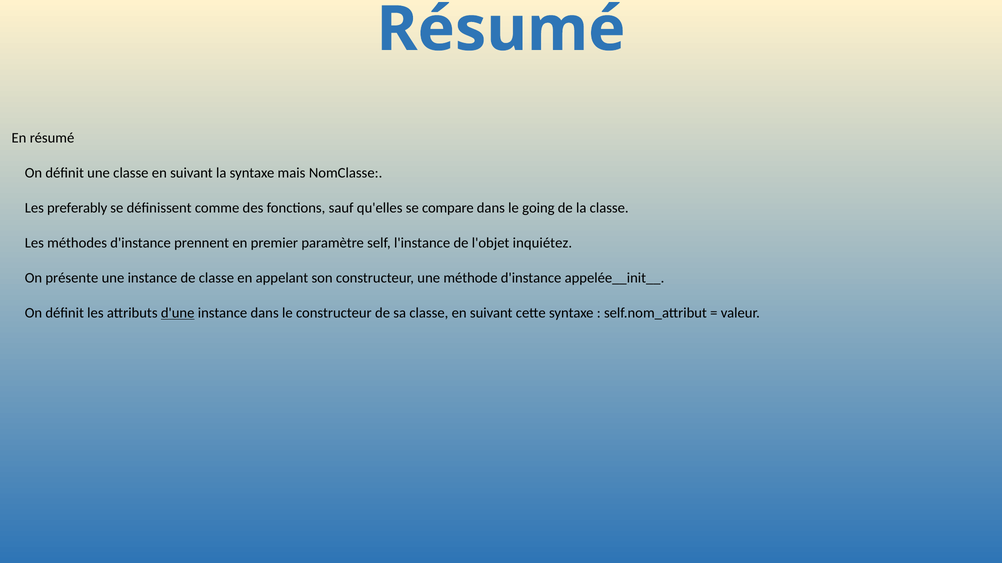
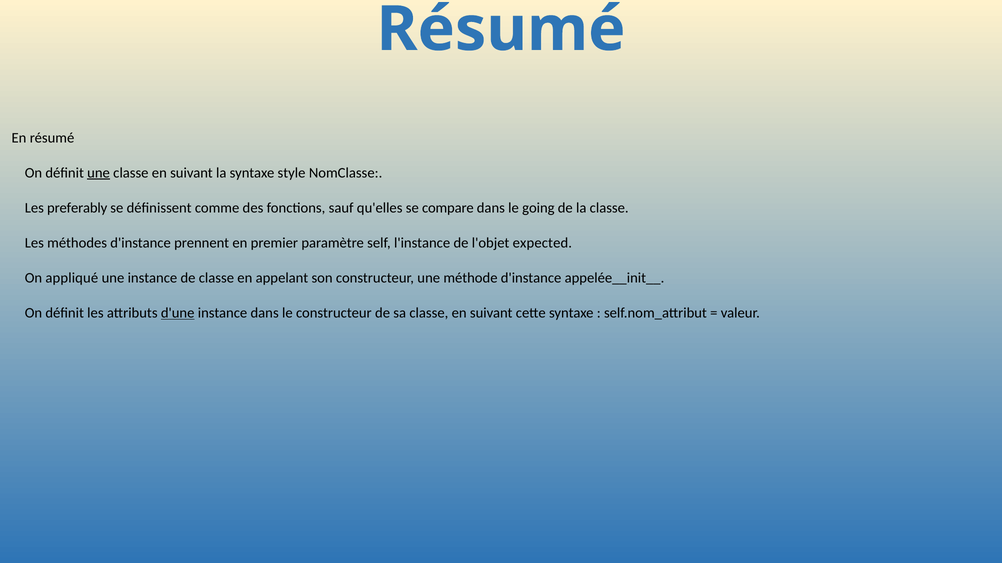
une underline: none -> present (99, 173)
mais: mais -> style (292, 173)
inquiétez: inquiétez -> expected (542, 243)
présente: présente -> appliqué (72, 278)
